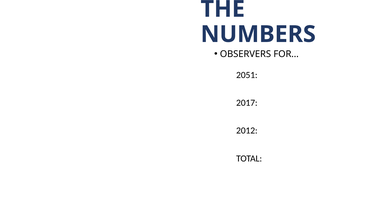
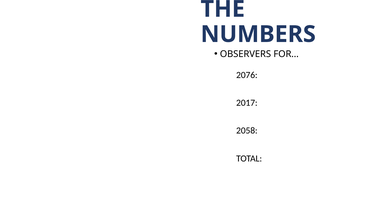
2051: 2051 -> 2076 (247, 75)
2012: 2012 -> 2058 (247, 131)
